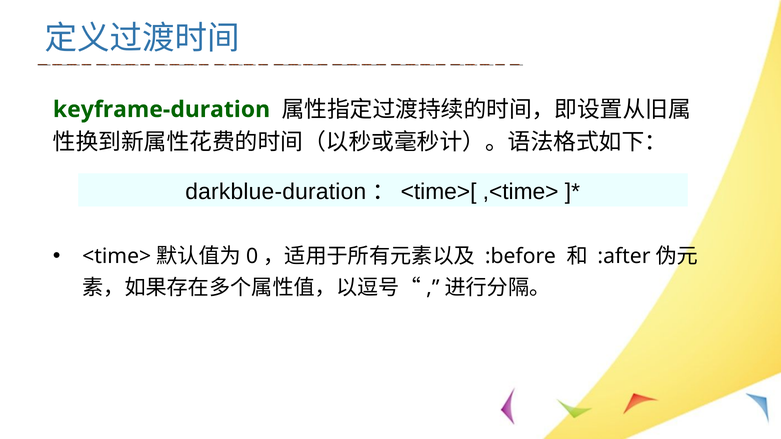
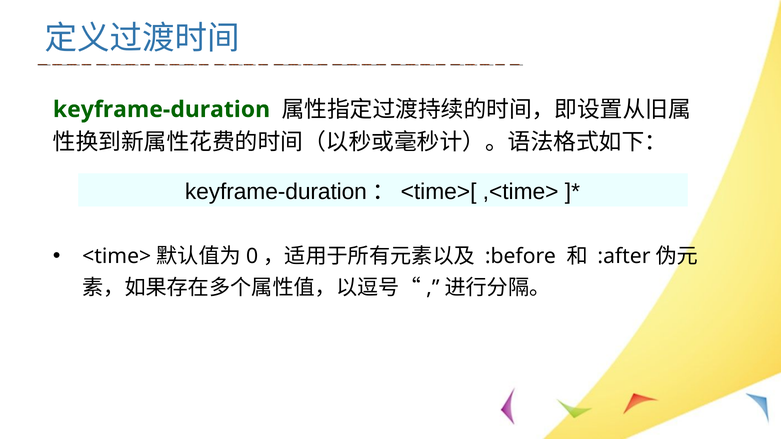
darkblue-duration: darkblue-duration -> keyframe-duration (276, 192)
